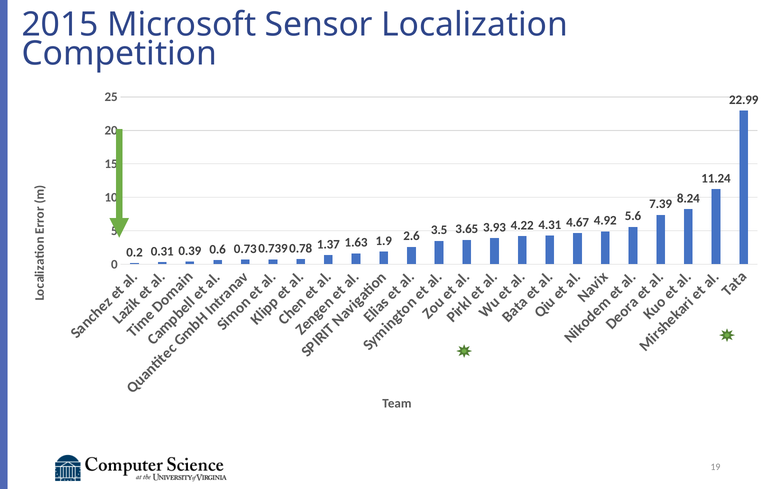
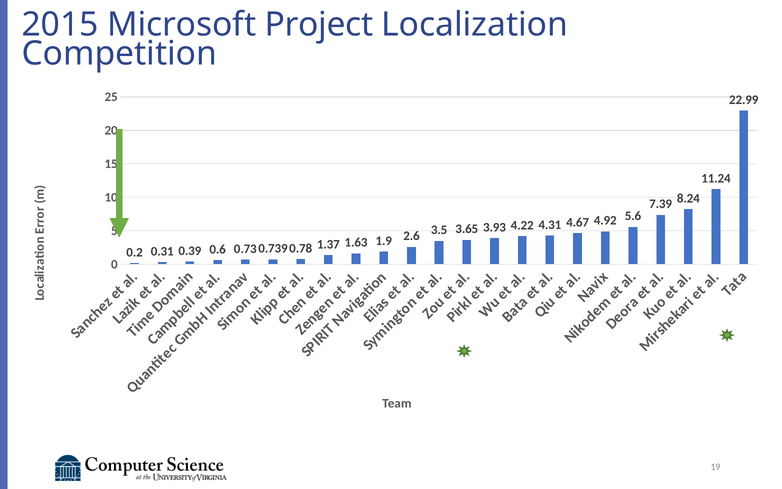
Sensor: Sensor -> Project (319, 24)
